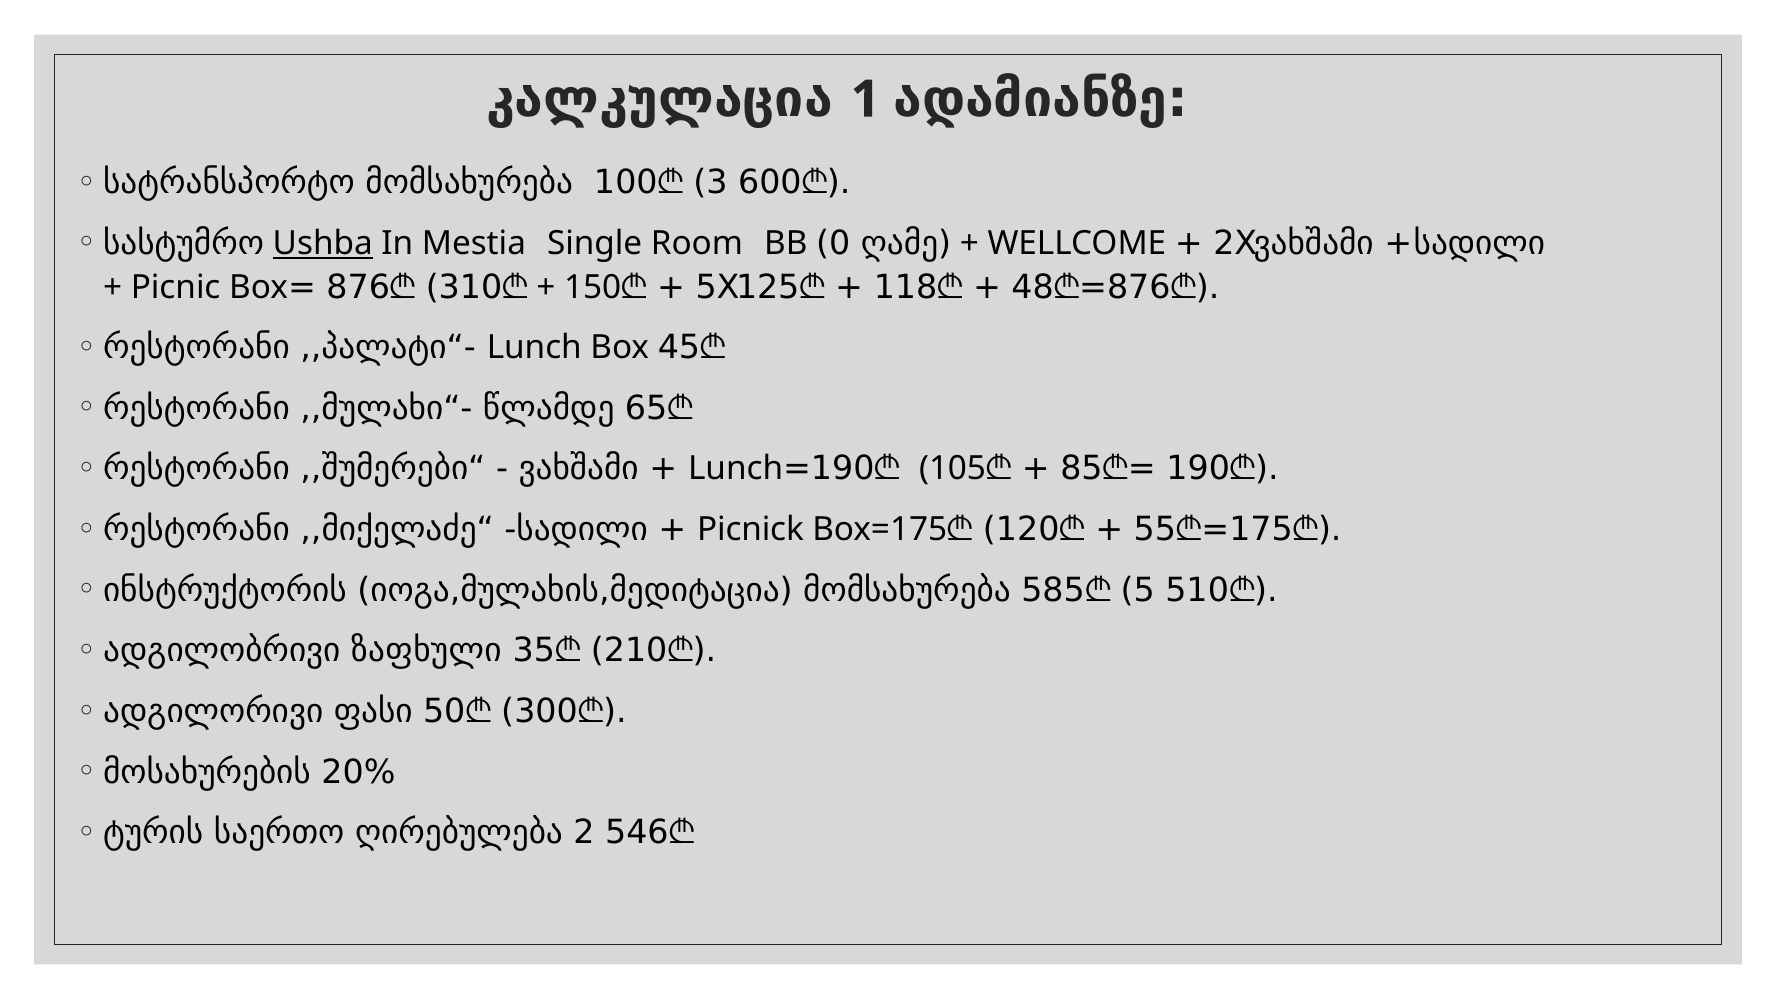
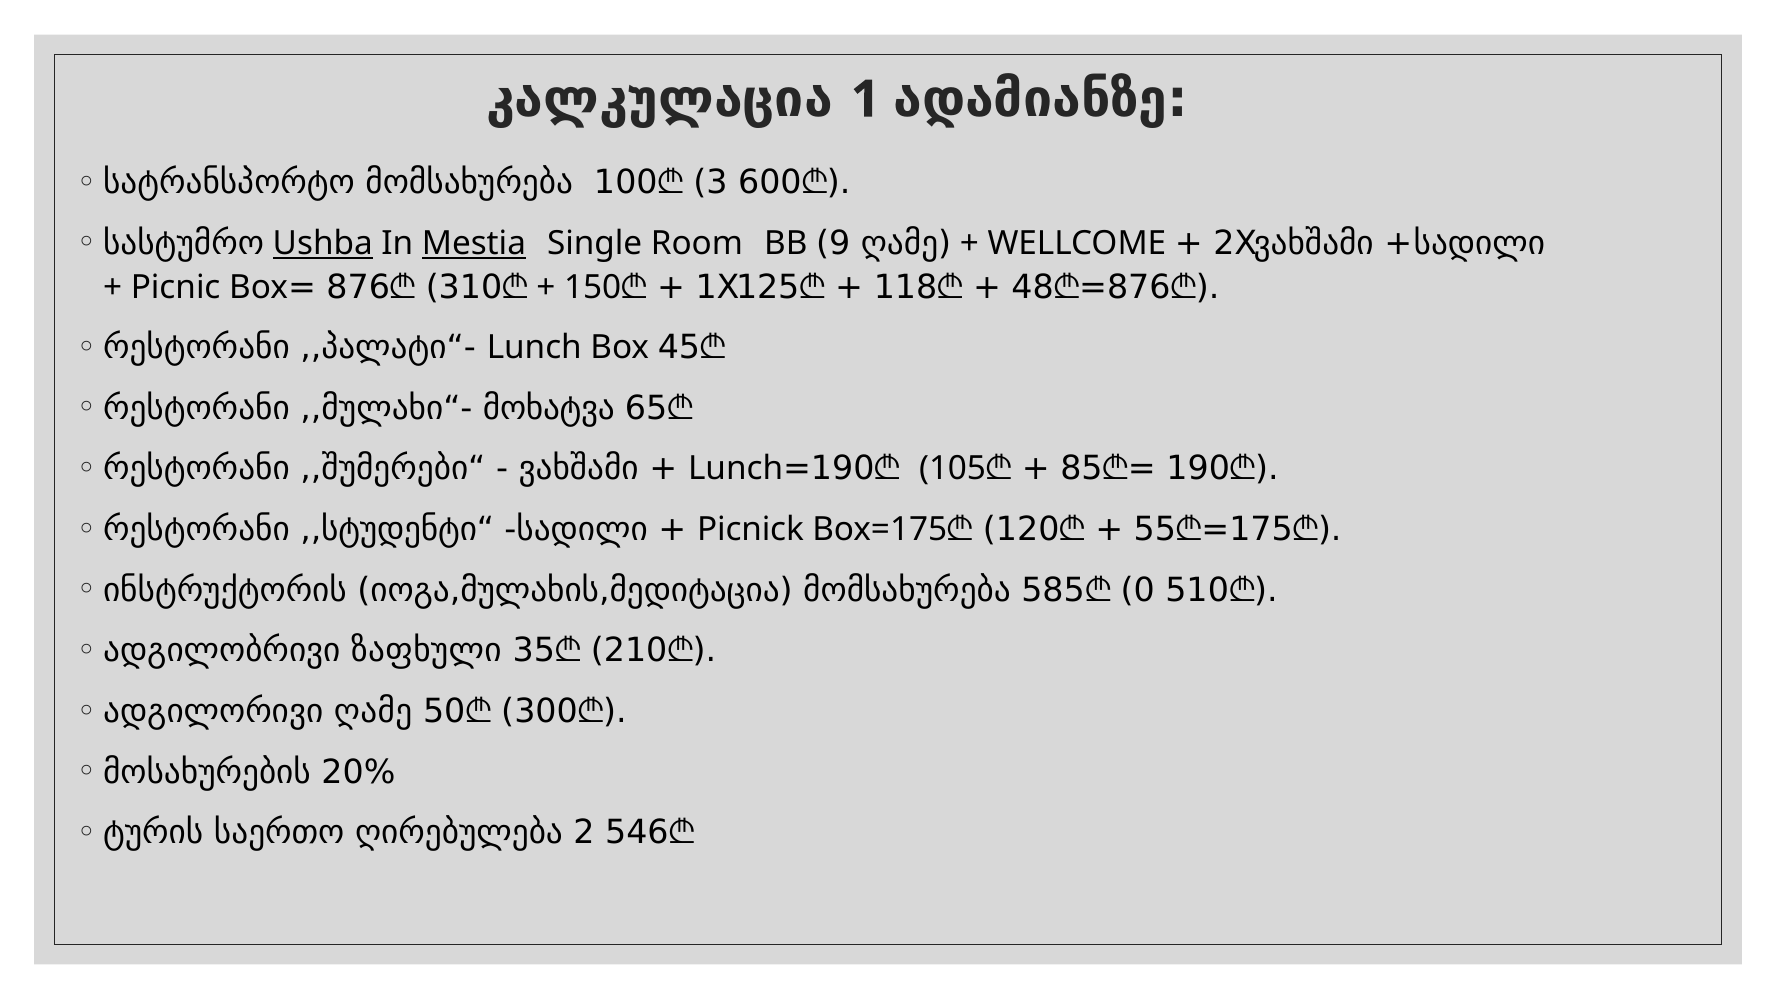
Mestia underline: none -> present (474, 243)
0: 0 -> 9 (833, 243)
5: 5 -> 1 (706, 287)
წლამდე: წლამდე -> მოხატვა (549, 408)
,,მიქელაძე“: ,,მიქელაძე“ -> ,,სტუდენტი“ (397, 530)
5: 5 -> 0 (1138, 590)
ფასი: ფასი -> ღამე (373, 711)
